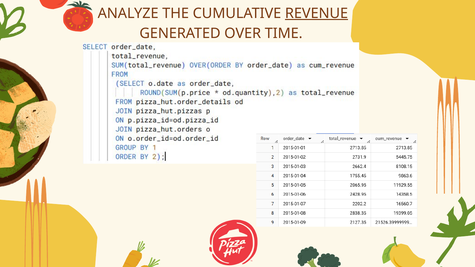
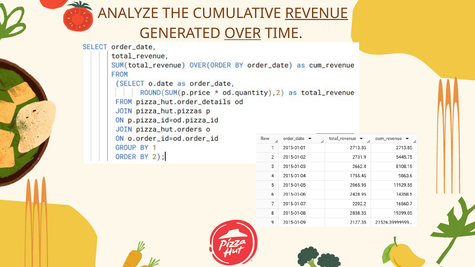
OVER underline: none -> present (243, 34)
